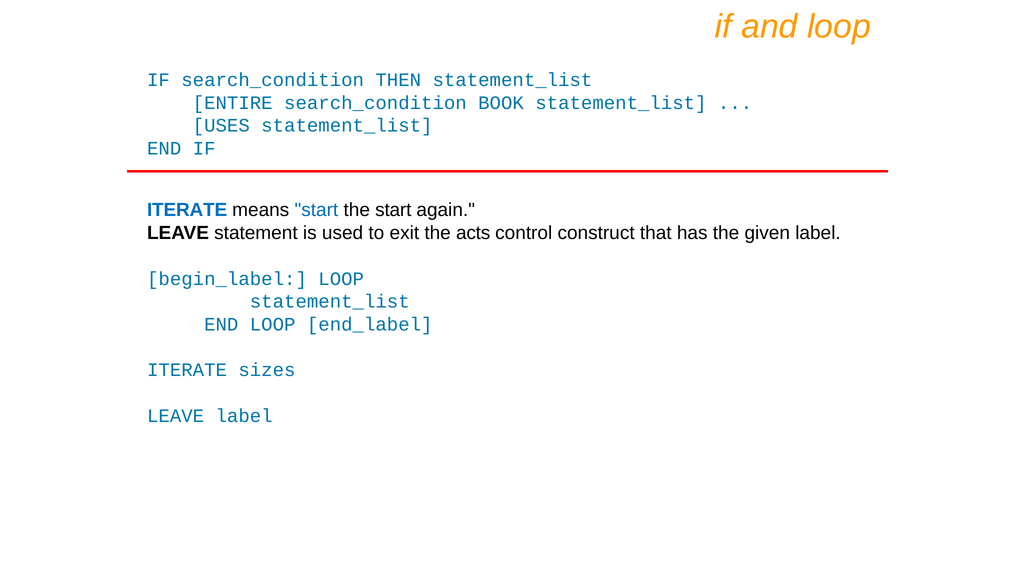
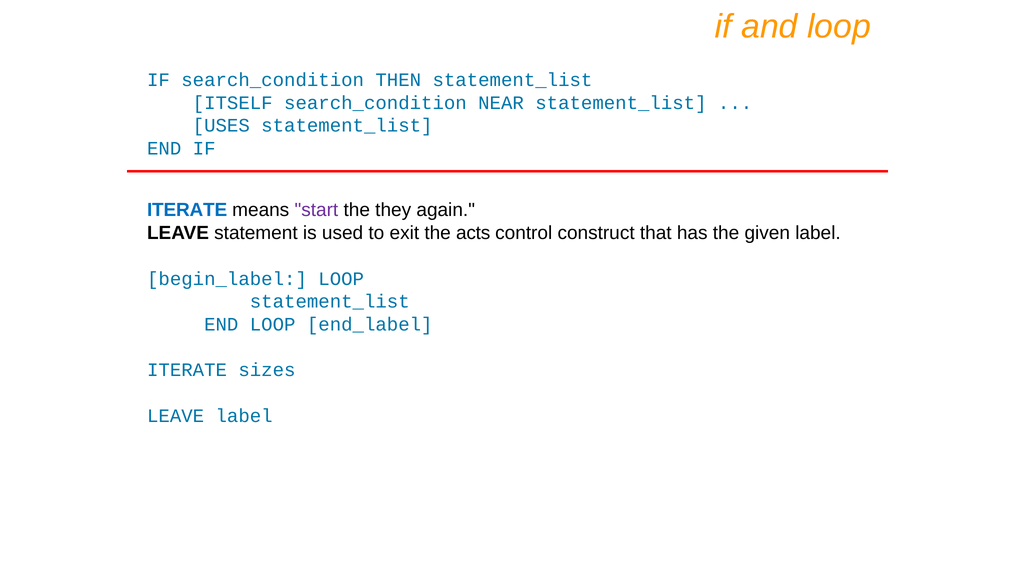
ENTIRE: ENTIRE -> ITSELF (233, 103)
BOOK: BOOK -> NEAR (501, 103)
start colour: blue -> purple (316, 210)
the start: start -> they (393, 210)
